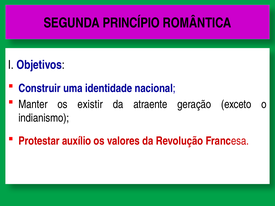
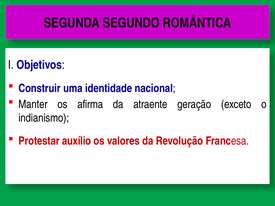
PRINCÍPIO: PRINCÍPIO -> SEGUNDO (131, 23)
existir: existir -> afirma (90, 104)
